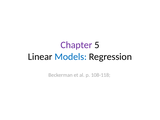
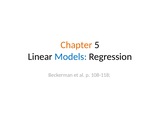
Chapter colour: purple -> orange (76, 45)
